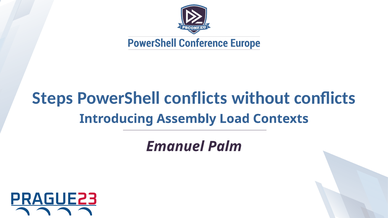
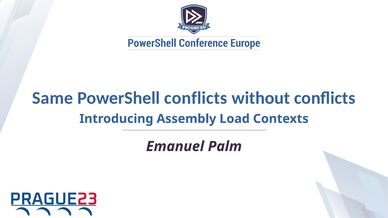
Steps: Steps -> Same (53, 98)
